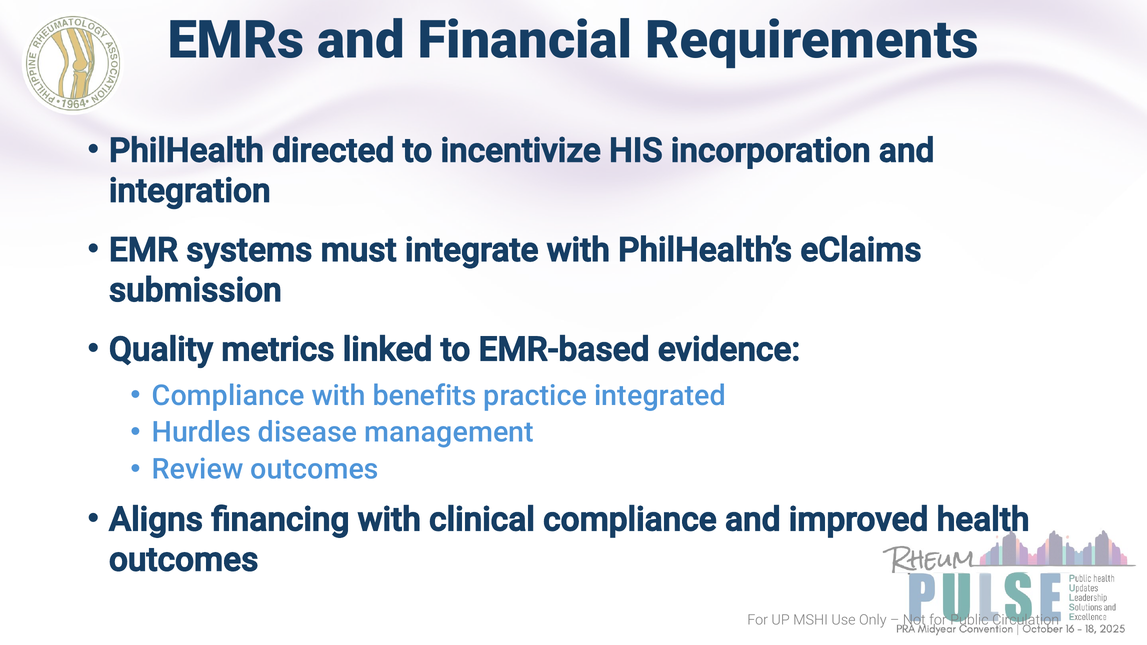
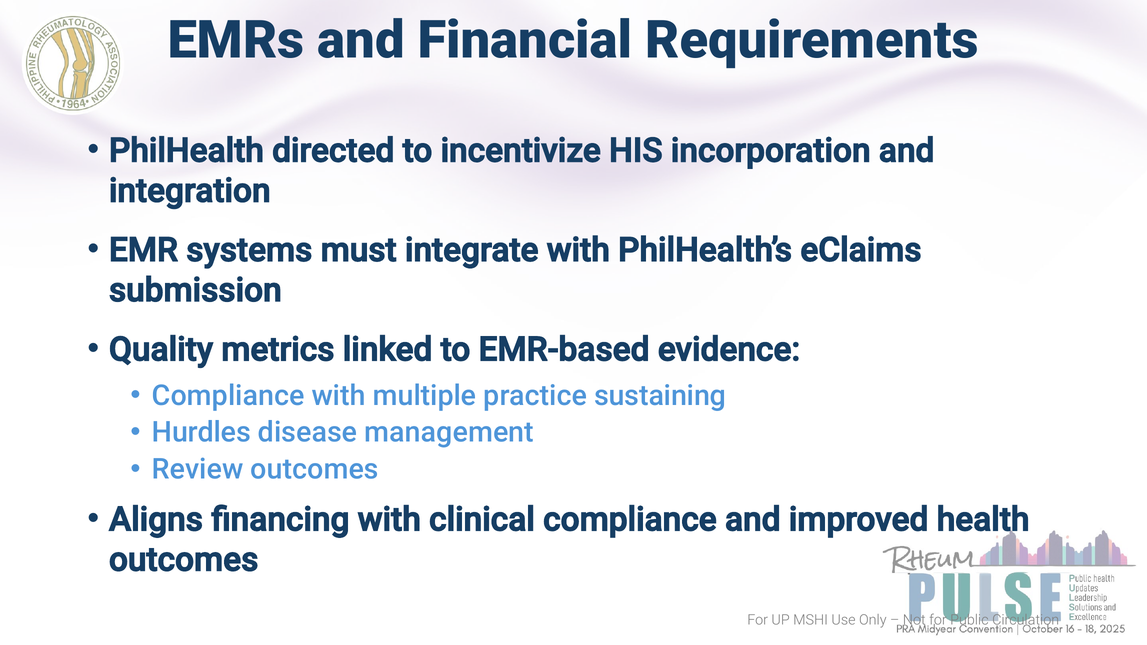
benefits: benefits -> multiple (425, 396)
integrated: integrated -> sustaining (660, 396)
